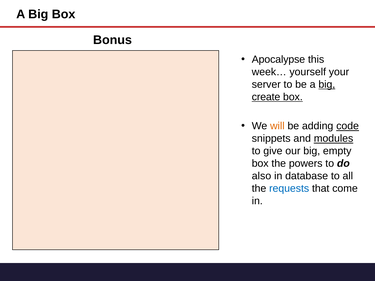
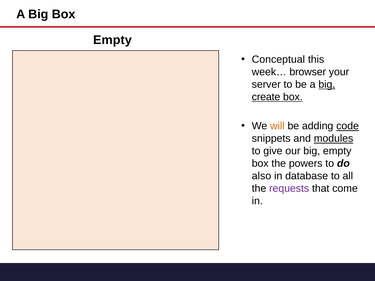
Bonus: Bonus -> Empty (112, 40)
Apocalypse: Apocalypse -> Conceptual (278, 59)
yourself: yourself -> browser (308, 72)
requests colour: blue -> purple (289, 189)
